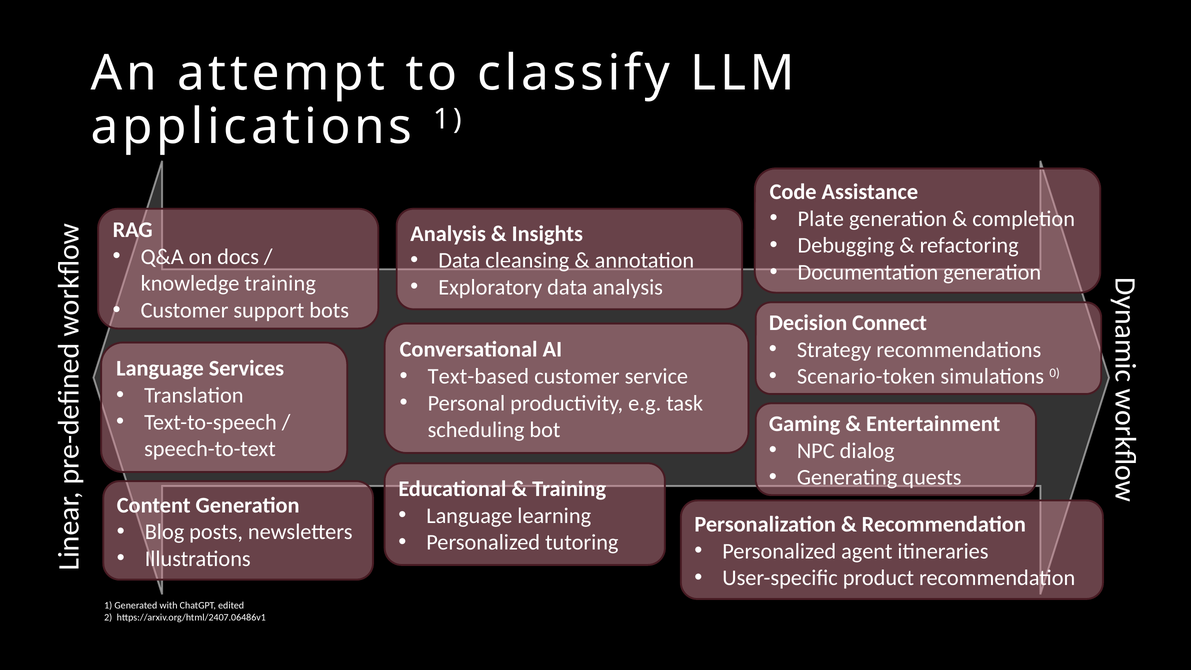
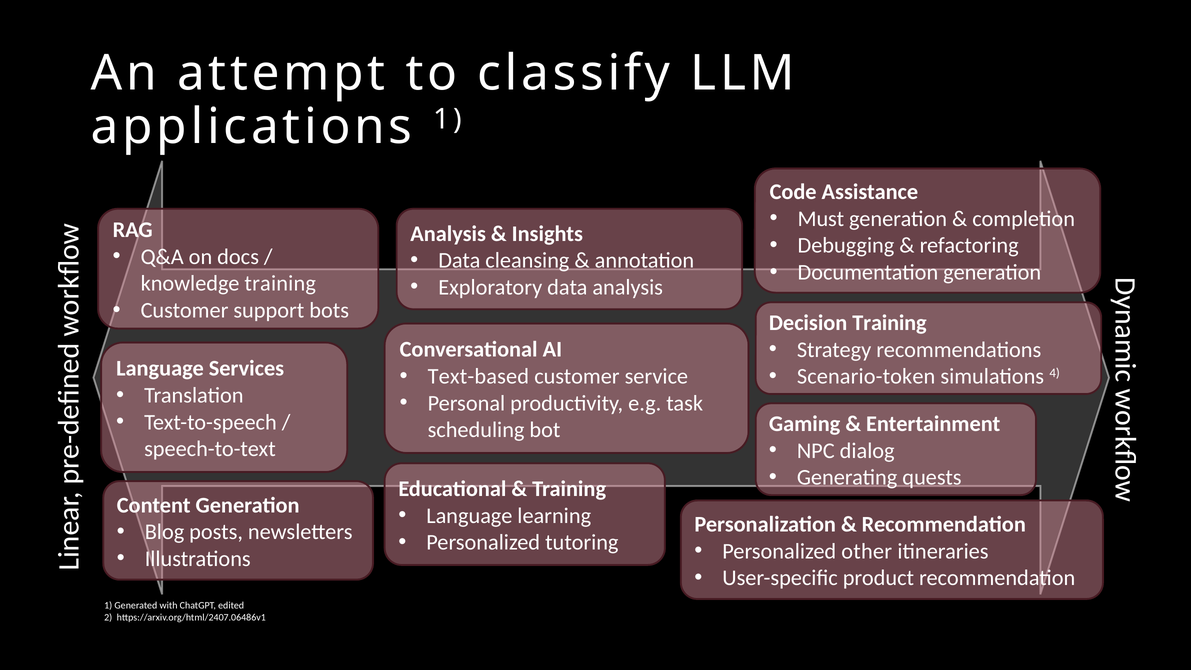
Plate: Plate -> Must (821, 219)
Decision Connect: Connect -> Training (889, 323)
0: 0 -> 4 (1055, 373)
agent: agent -> other (867, 551)
